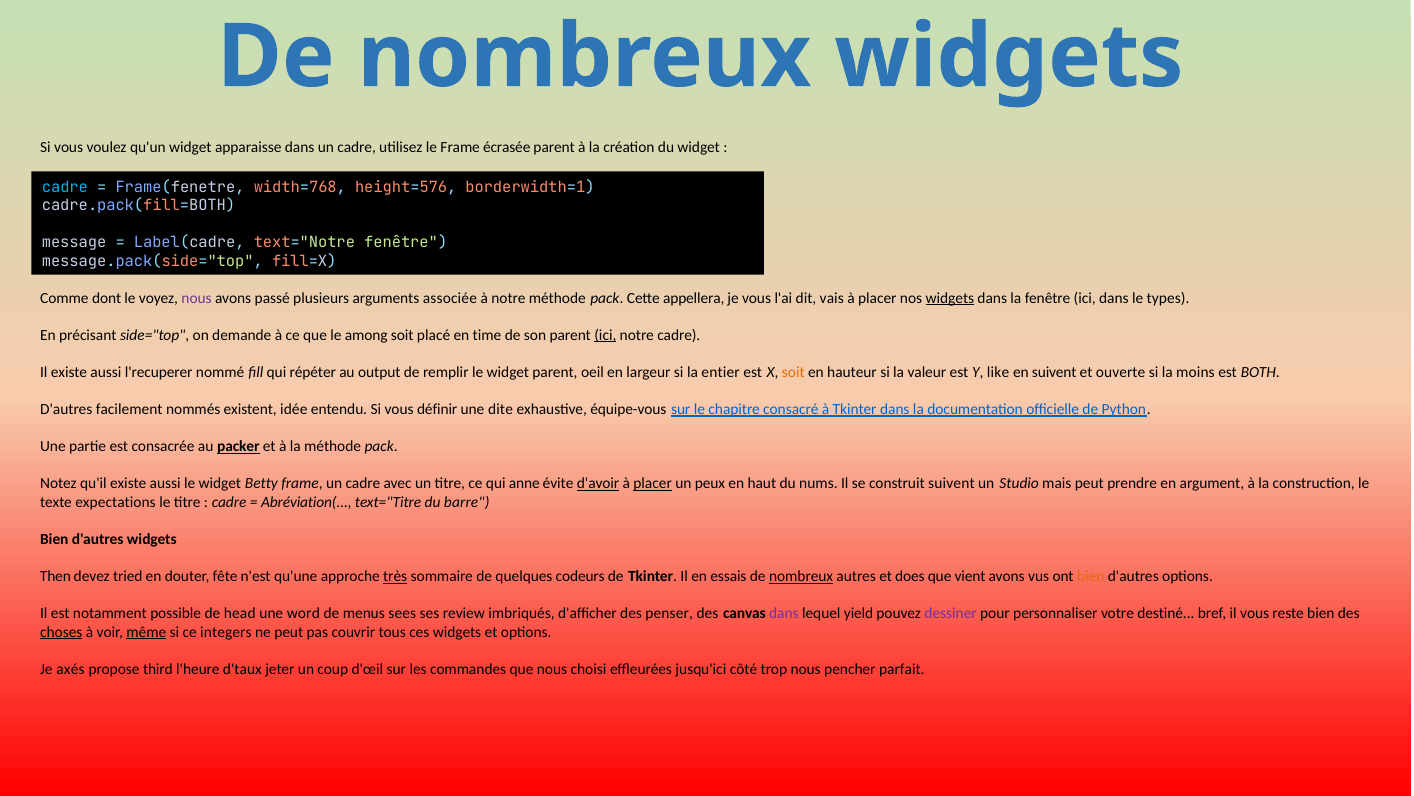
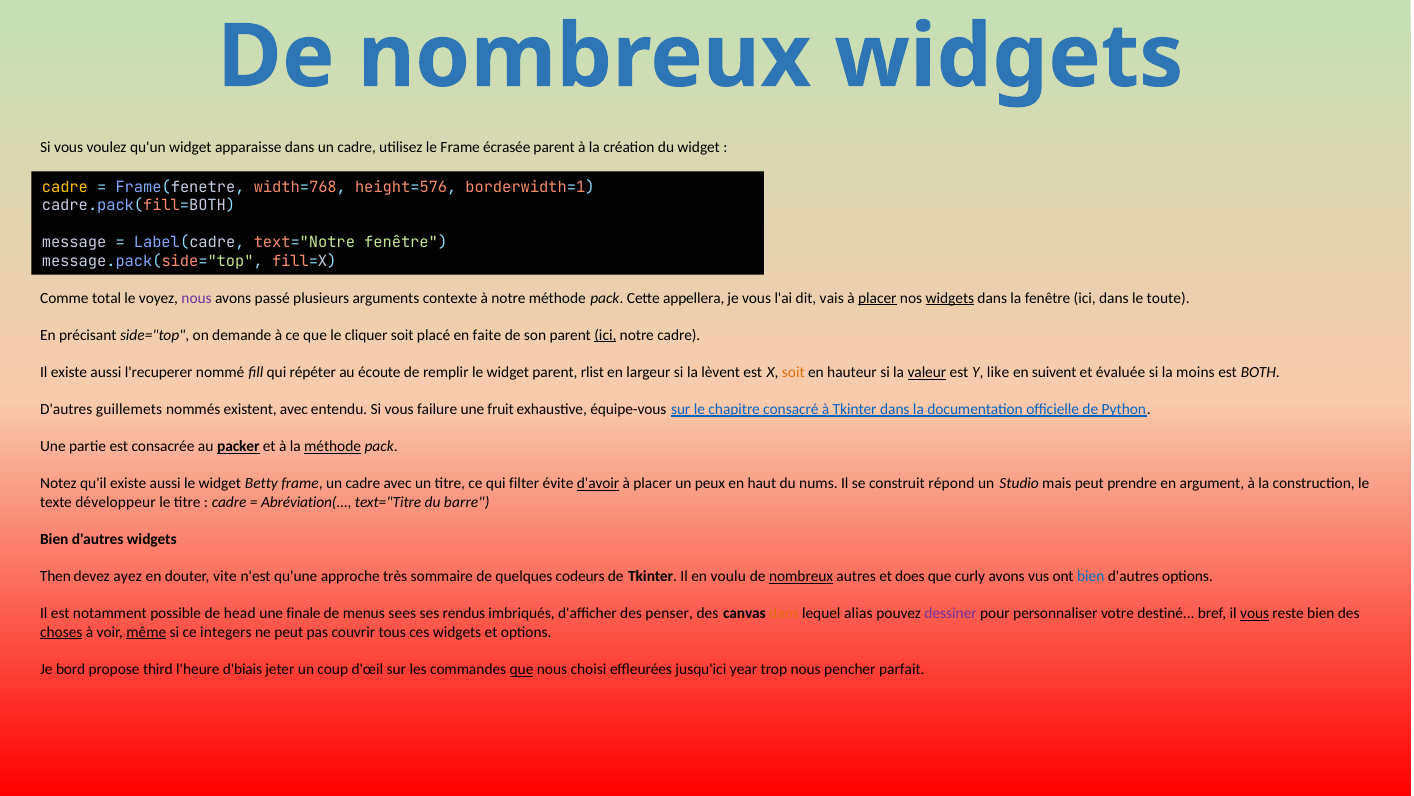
cadre colour: light blue -> yellow (65, 187)
dont: dont -> total (107, 298)
associée: associée -> contexte (450, 298)
placer underline: none -> present (877, 298)
types: types -> toute (1168, 298)
among: among -> cliquer (366, 335)
time: time -> faite (487, 335)
output: output -> écoute (379, 372)
oeil: oeil -> rlist (592, 372)
entier: entier -> lèvent (721, 372)
valeur underline: none -> present (927, 372)
ouverte: ouverte -> évaluée (1121, 372)
facilement: facilement -> guillemets (129, 409)
existent idée: idée -> avec (294, 409)
définir: définir -> failure (437, 409)
dite: dite -> fruit (501, 409)
méthode underline: none -> present (333, 446)
anne: anne -> filter (524, 483)
placer underline: present -> none (653, 483)
construit suivent: suivent -> répond (951, 483)
expectations: expectations -> développeur (115, 502)
tried: tried -> ayez (128, 576)
fête: fête -> vite (225, 576)
très underline: present -> none (395, 576)
essais: essais -> voulu (728, 576)
vient: vient -> curly (970, 576)
bien colour: orange -> blue (1091, 576)
word: word -> finale (303, 613)
review: review -> rendus (464, 613)
dans colour: purple -> orange (784, 613)
yield: yield -> alias (858, 613)
vous underline: none -> present (1255, 613)
axés: axés -> bord (71, 669)
d'taux: d'taux -> d'biais (242, 669)
que underline: none -> present (522, 669)
côté: côté -> year (744, 669)
